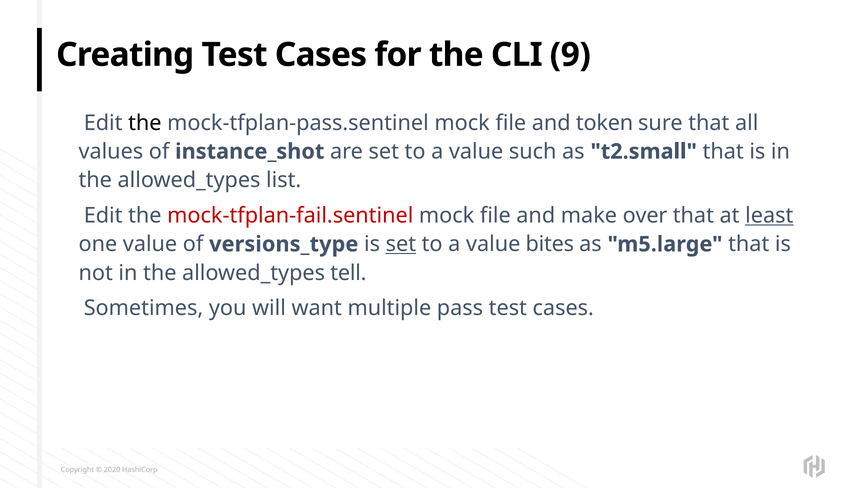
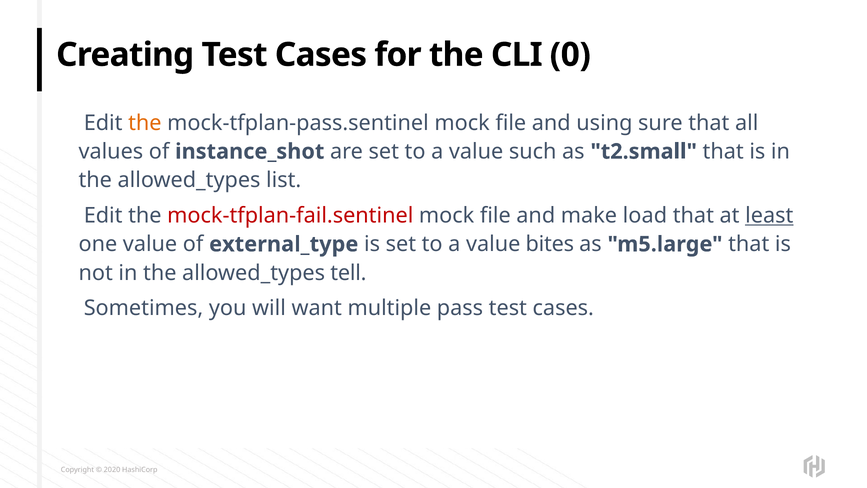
9: 9 -> 0 (570, 55)
the colour: black -> orange (145, 123)
token: token -> using (604, 123)
over: over -> load (645, 215)
versions_type: versions_type -> external_type (284, 244)
set underline: present -> none (401, 244)
